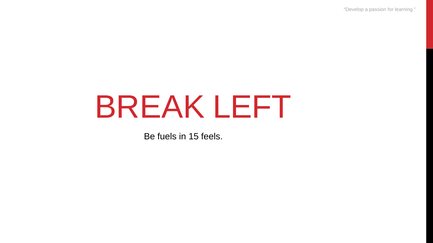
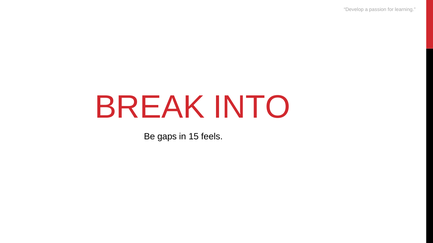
LEFT: LEFT -> INTO (252, 107)
fuels: fuels -> gaps (167, 137)
